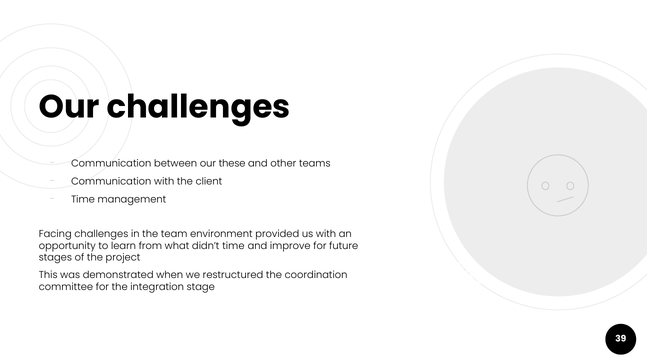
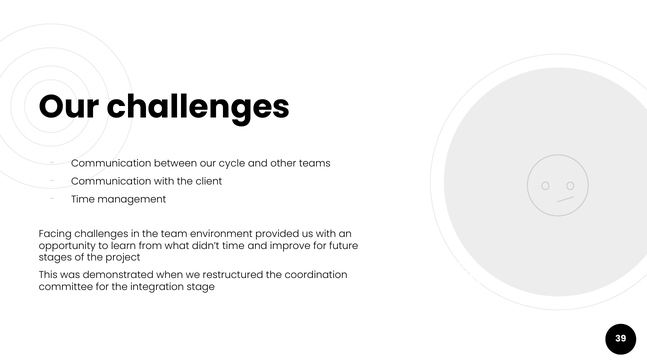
these: these -> cycle (232, 164)
